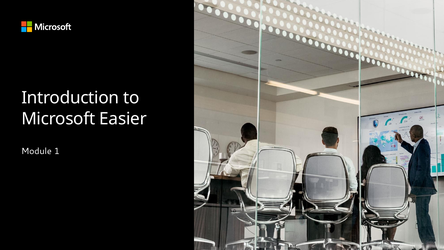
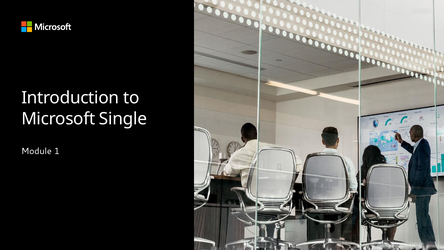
Easier: Easier -> Single (123, 119)
